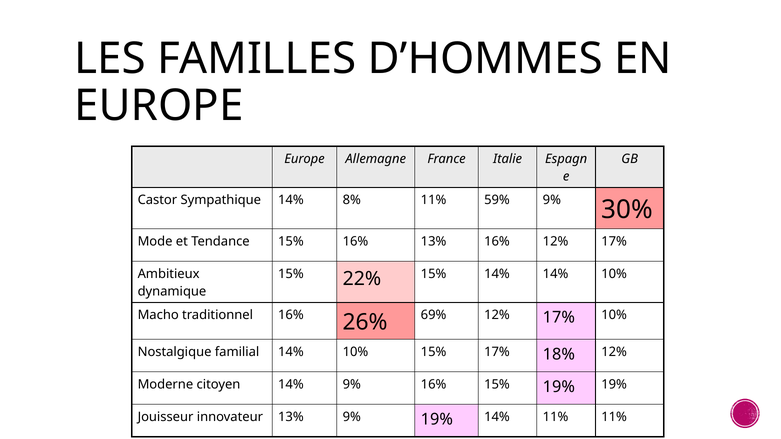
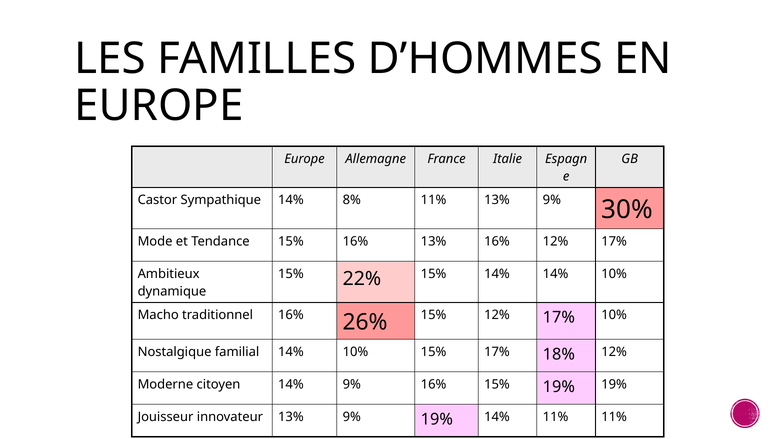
11% 59%: 59% -> 13% (497, 200)
26% 69%: 69% -> 15% (434, 315)
